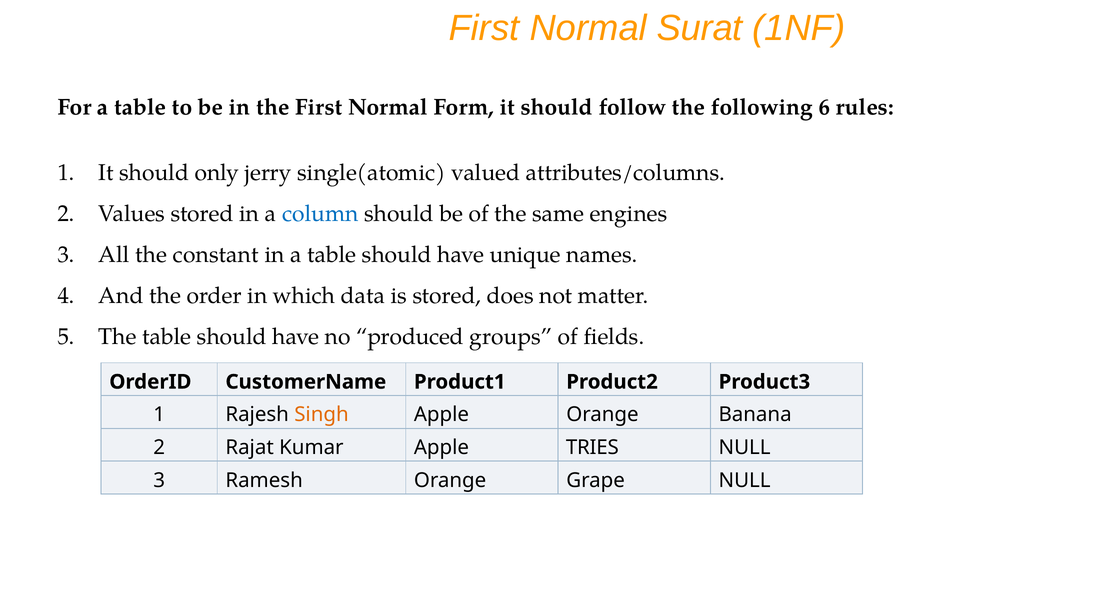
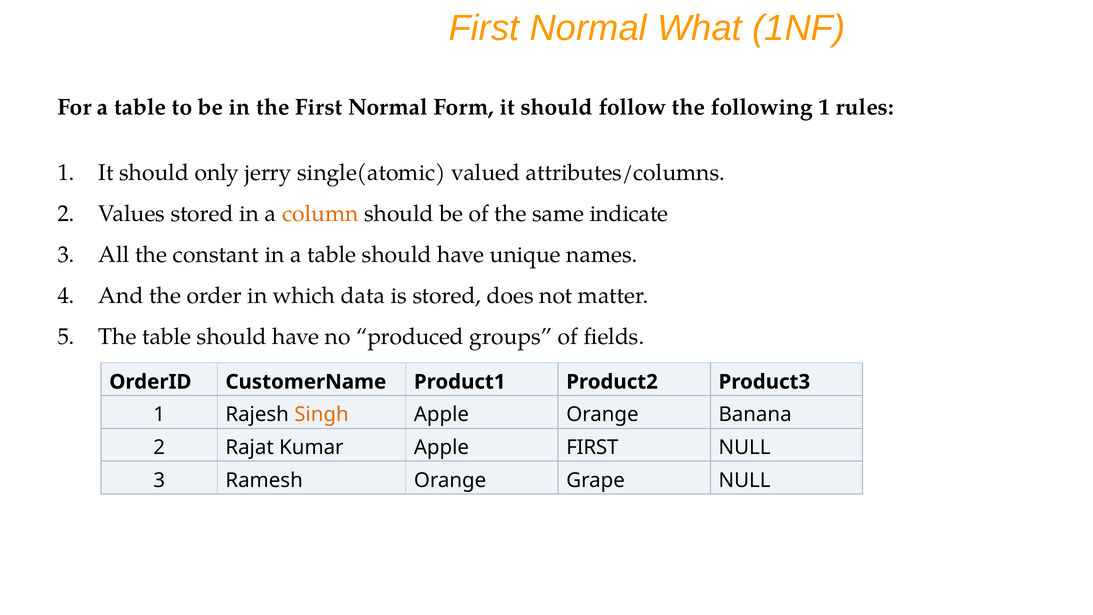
Surat: Surat -> What (700, 28)
following 6: 6 -> 1 (824, 107)
column colour: blue -> orange (320, 214)
engines: engines -> indicate (629, 214)
Apple TRIES: TRIES -> FIRST (592, 447)
